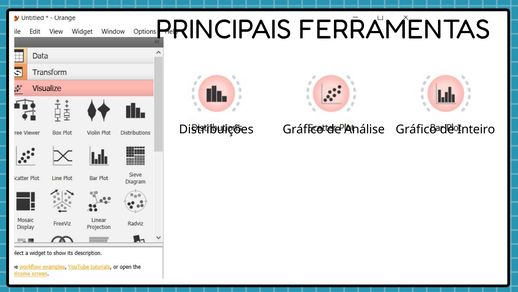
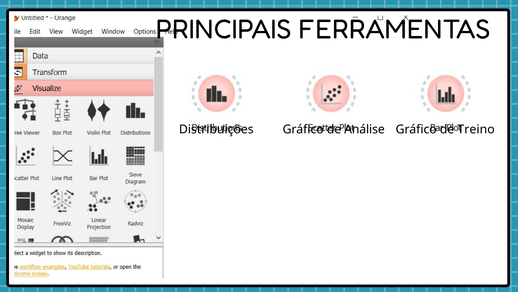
Inteiro: Inteiro -> Treino (476, 129)
